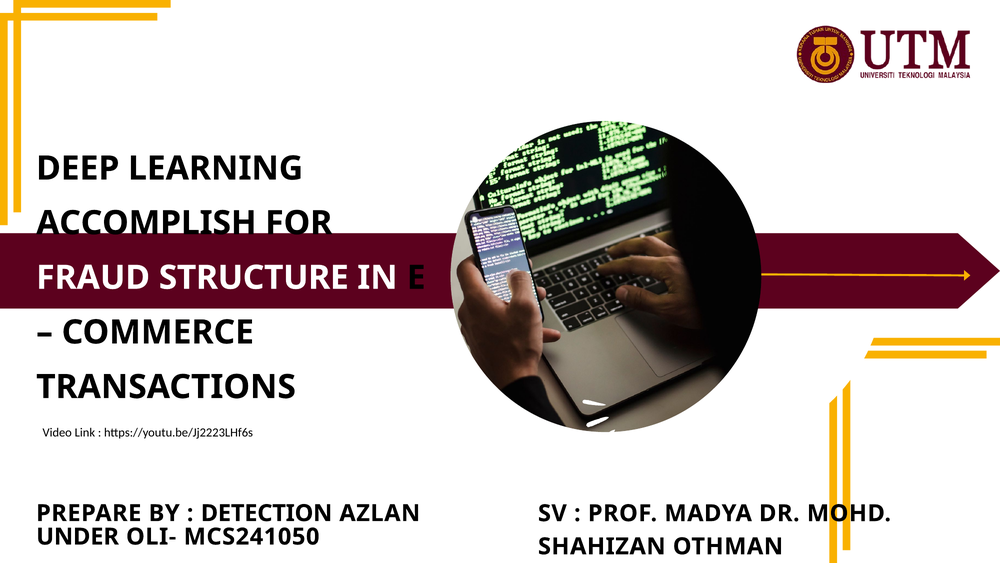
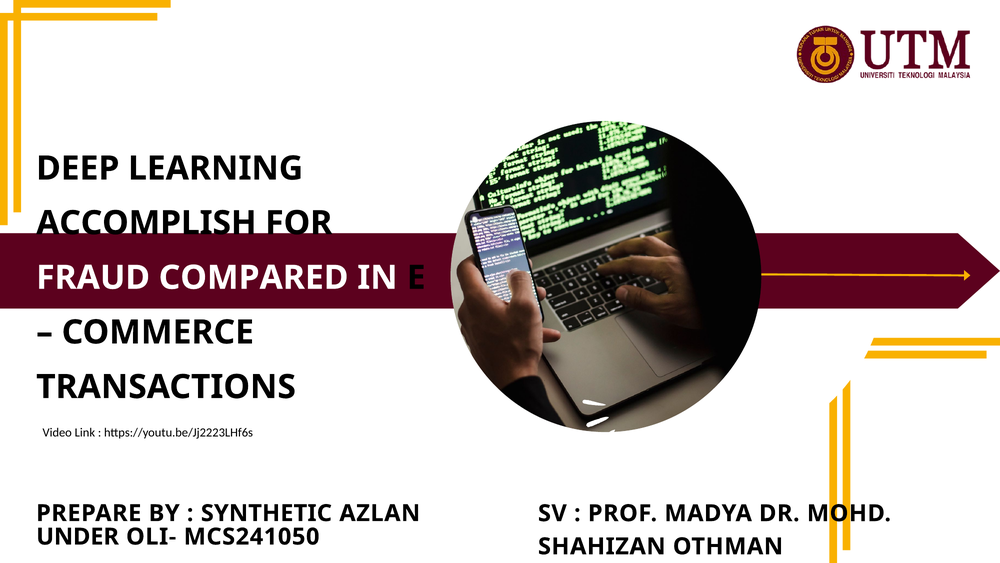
STRUCTURE: STRUCTURE -> COMPARED (254, 277)
DETECTION: DETECTION -> SYNTHETIC (266, 513)
